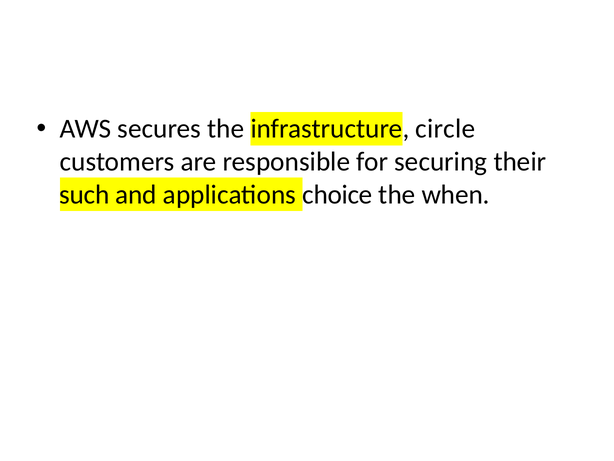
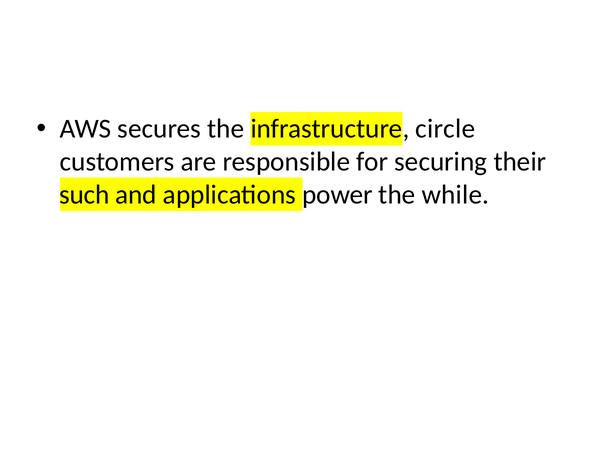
choice: choice -> power (337, 194)
when: when -> while (455, 194)
